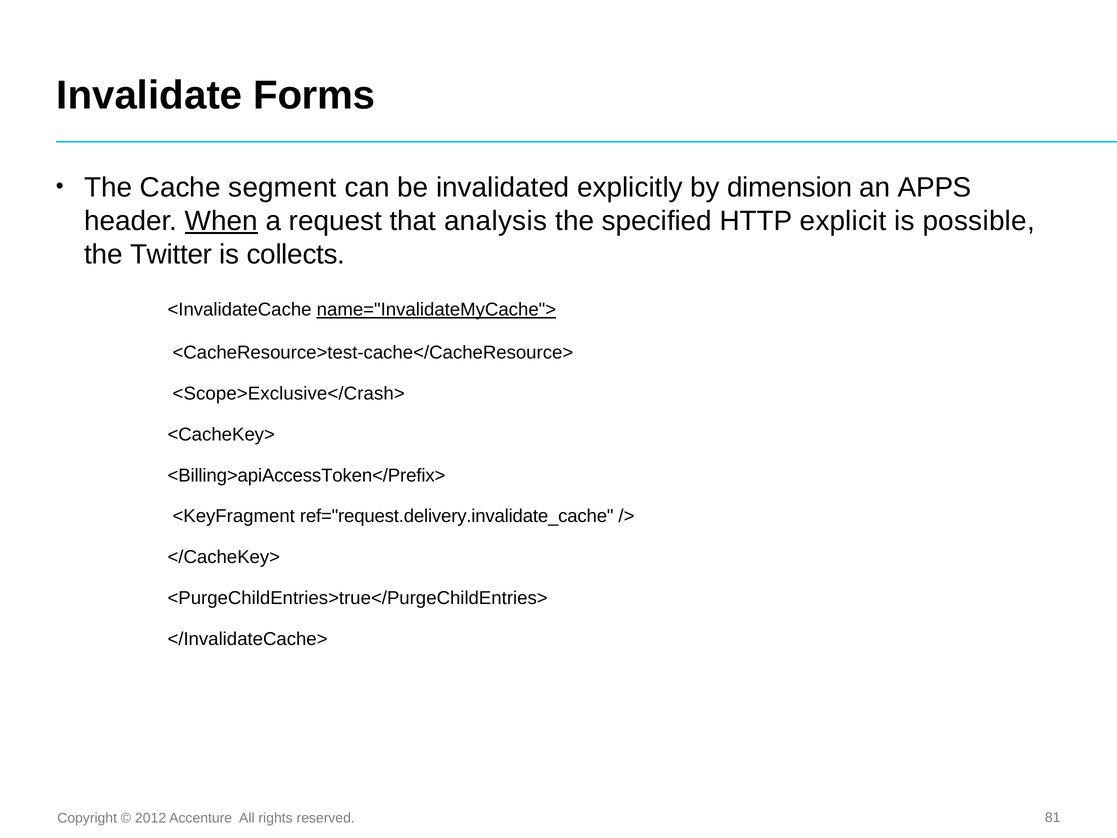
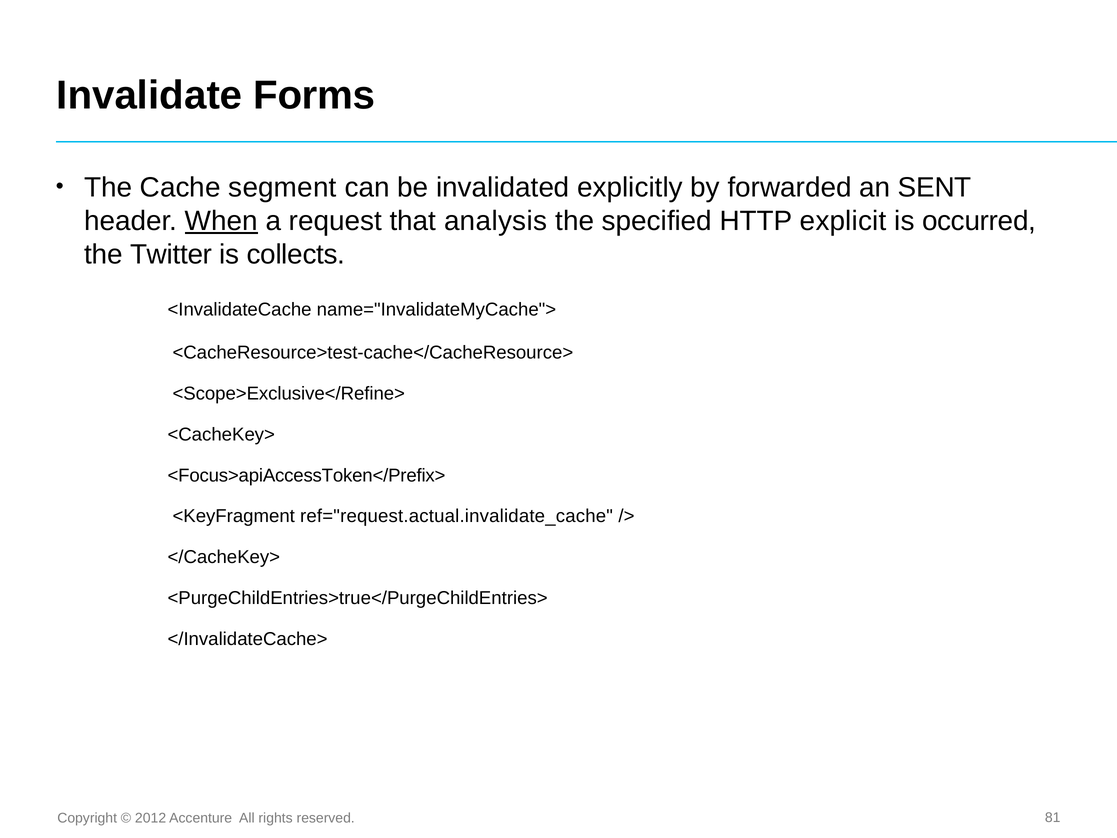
dimension: dimension -> forwarded (790, 187)
APPS: APPS -> SENT (935, 187)
possible: possible -> occurred (979, 221)
name="InvalidateMyCache"> underline: present -> none (436, 310)
<Scope>Exclusive</Crash>: <Scope>Exclusive</Crash> -> <Scope>Exclusive</Refine> (289, 393)
<Billing>apiAccessToken</Prefix>: <Billing>apiAccessToken</Prefix> -> <Focus>apiAccessToken</Prefix> (306, 475)
ref="request.delivery.invalidate_cache: ref="request.delivery.invalidate_cache -> ref="request.actual.invalidate_cache (457, 516)
